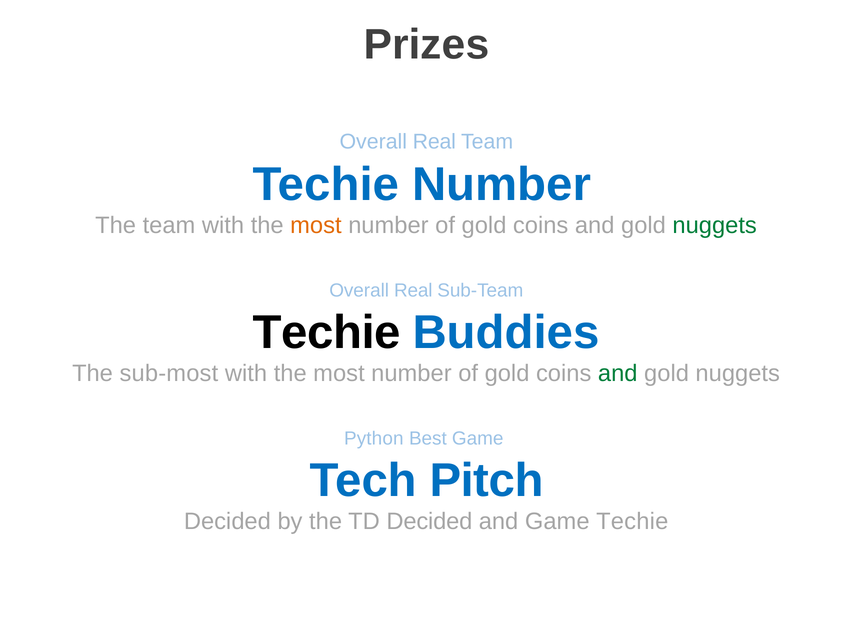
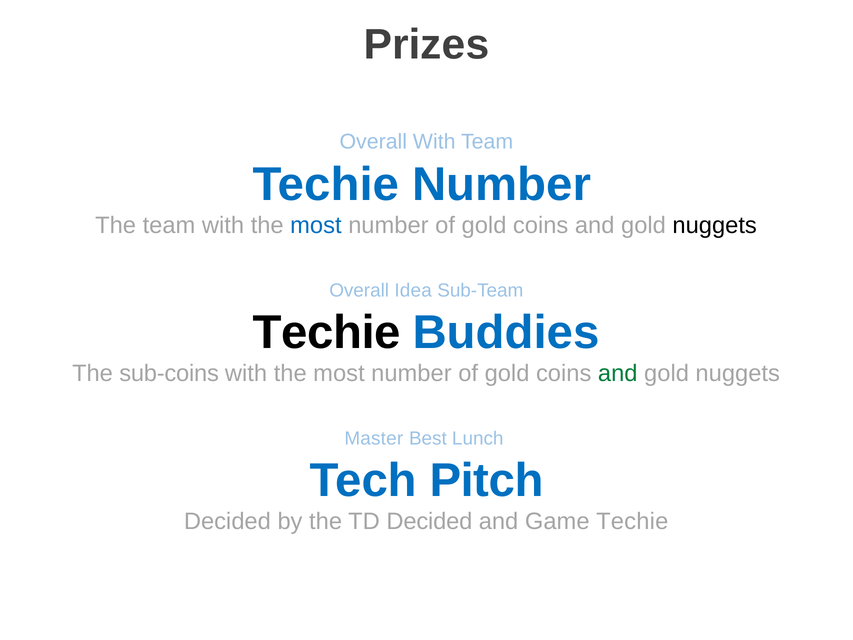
Real: Real -> With (434, 141)
most colour: orange -> blue (316, 226)
nuggets colour: green -> black (715, 226)
Real: Real -> Idea (413, 291)
sub-most: sub-most -> sub-coins (169, 373)
Python: Python -> Master (374, 438)
Best Game: Game -> Lunch (478, 438)
